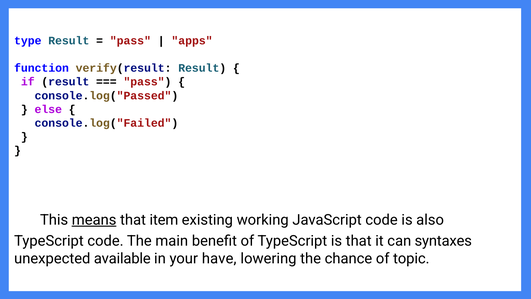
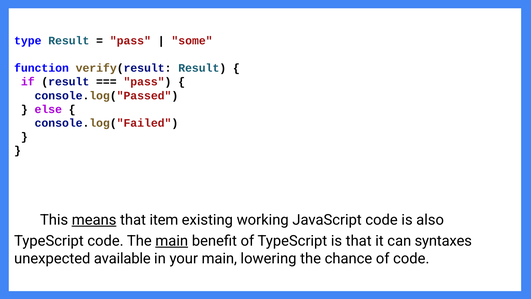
apps: apps -> some (192, 41)
main underline: none -> present (172, 241)
your have: have -> main (219, 258)
of topic: topic -> code (411, 258)
